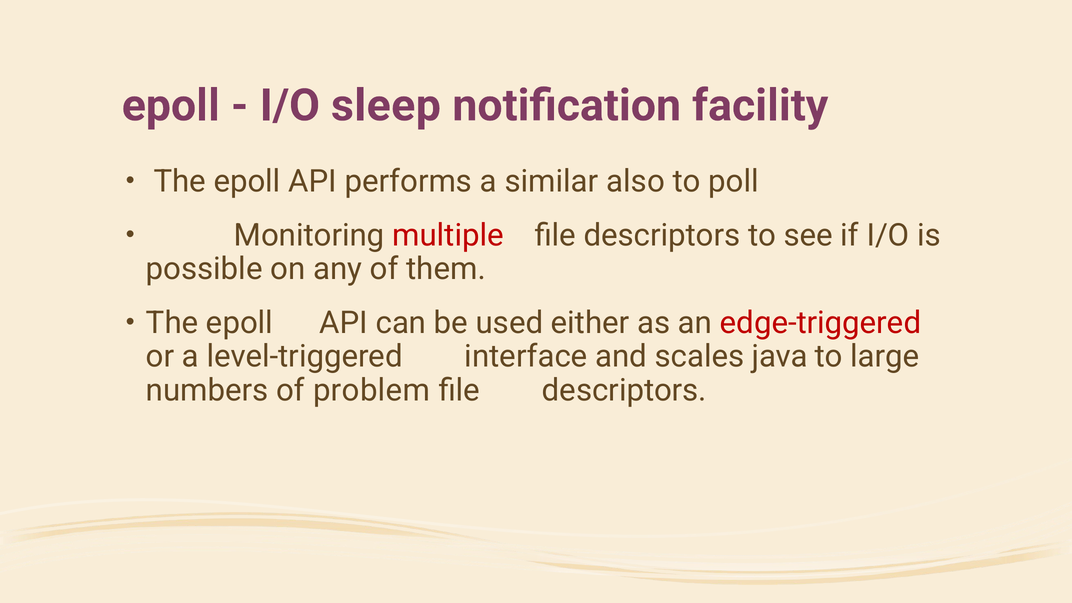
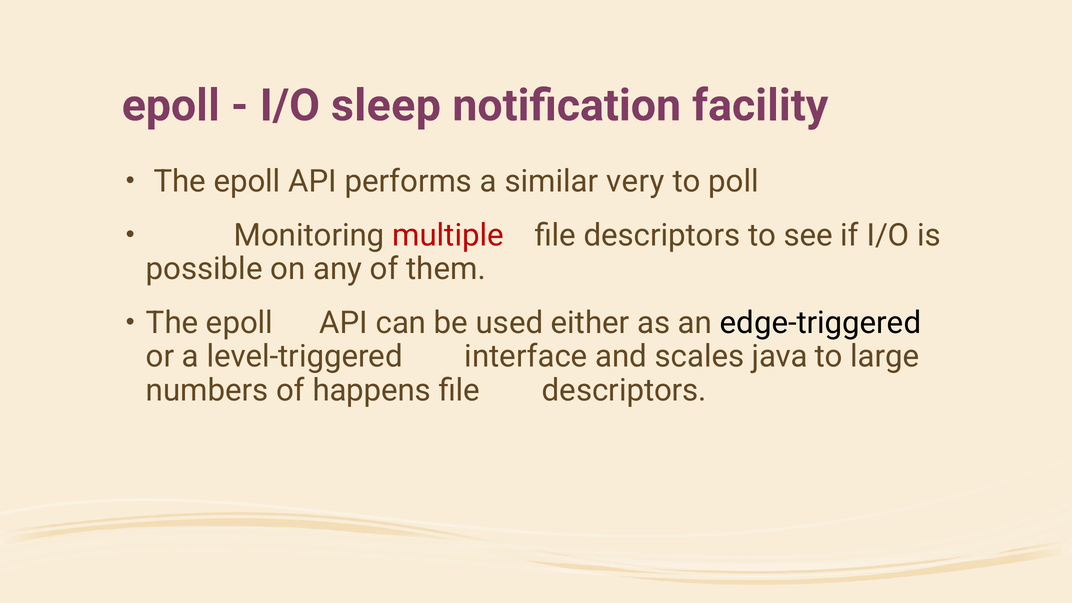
also: also -> very (635, 181)
edge-triggered colour: red -> black (821, 323)
problem: problem -> happens (372, 390)
